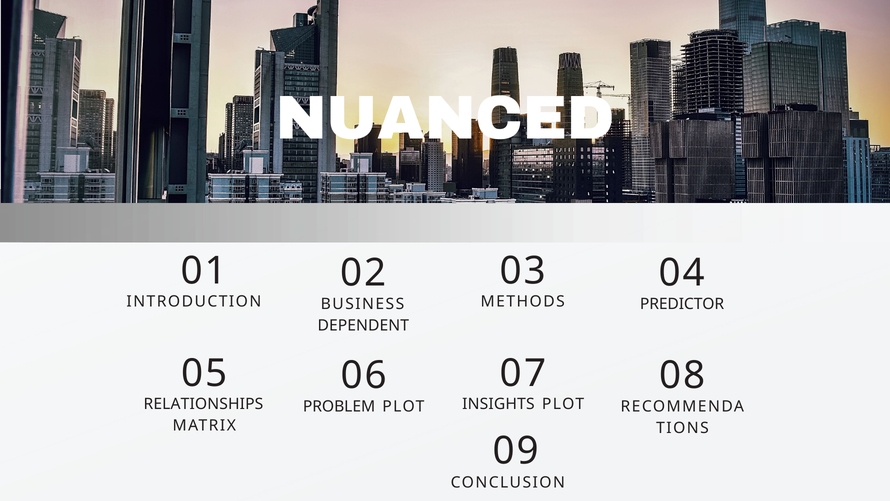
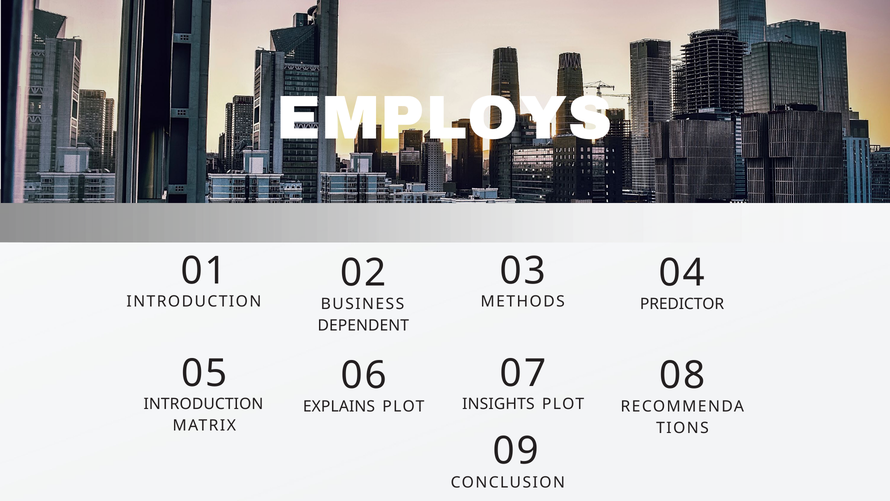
NUANCED: NUANCED -> EMPLOYS (444, 119)
RELATIONSHIPS: RELATIONSHIPS -> INTRODUCTION (203, 404)
PROBLEM: PROBLEM -> EXPLAINS (339, 406)
